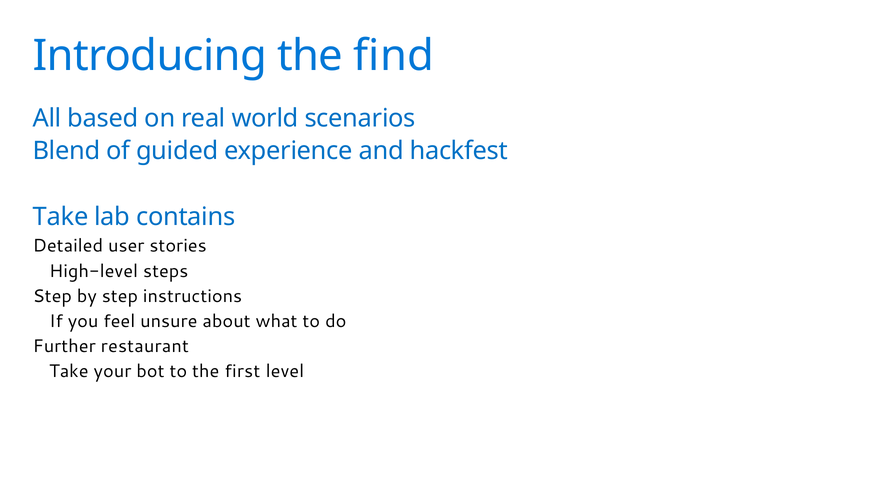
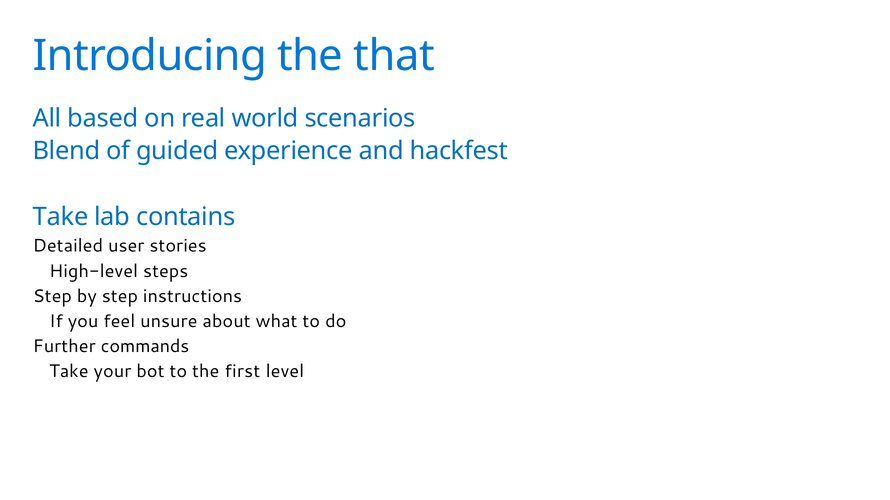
find: find -> that (394, 56)
restaurant: restaurant -> commands (145, 347)
